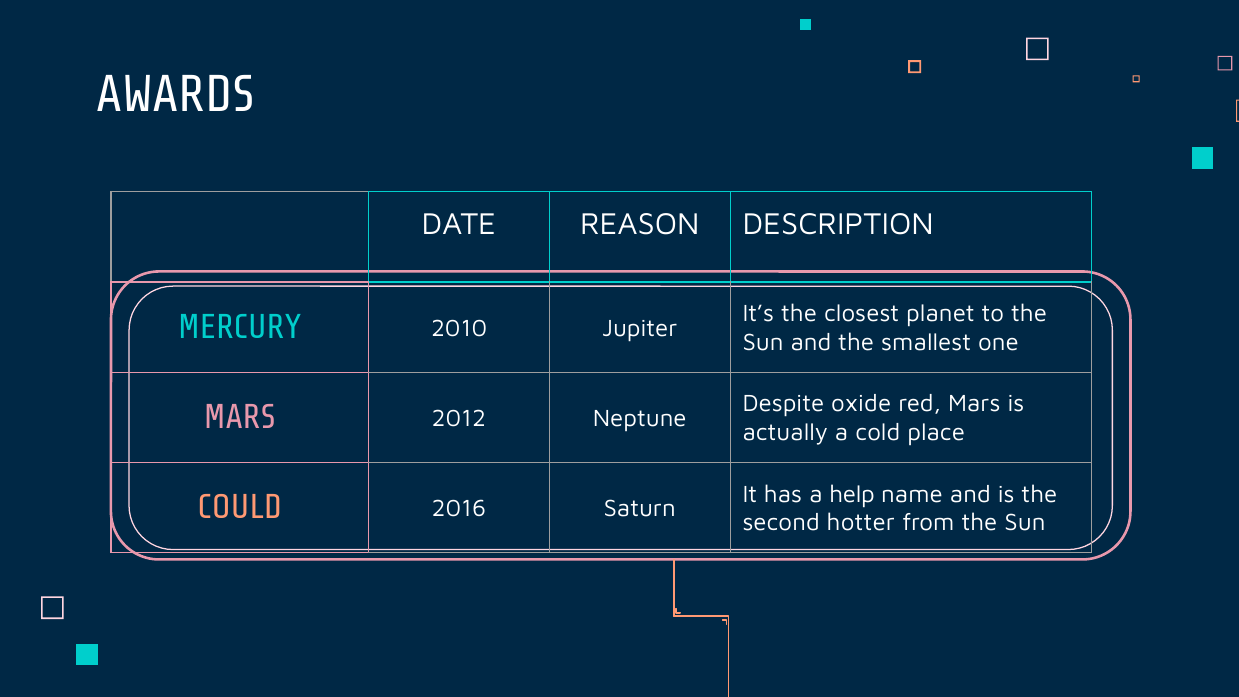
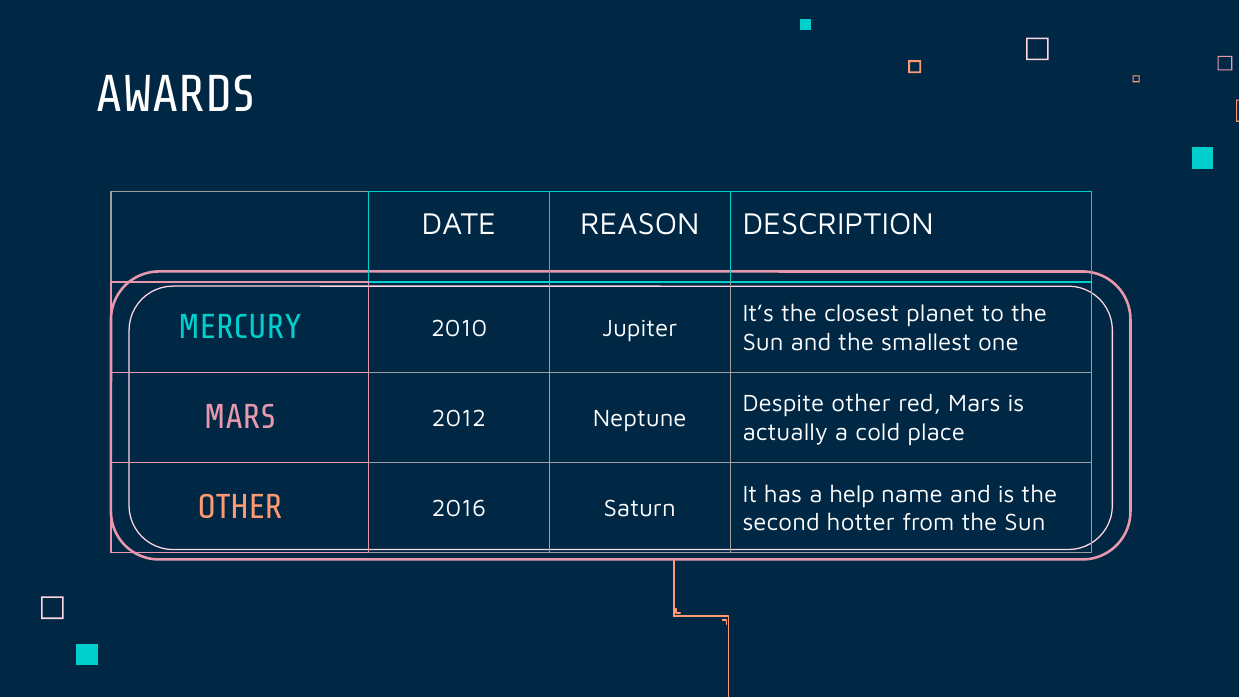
Despite oxide: oxide -> other (861, 404)
COULD: COULD -> OTHER (240, 507)
